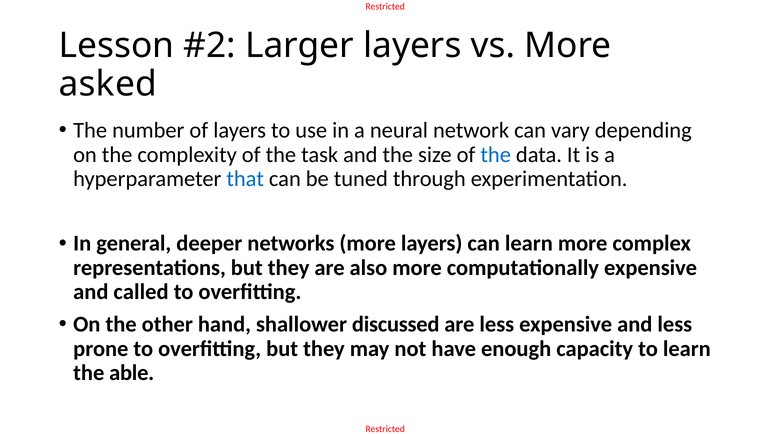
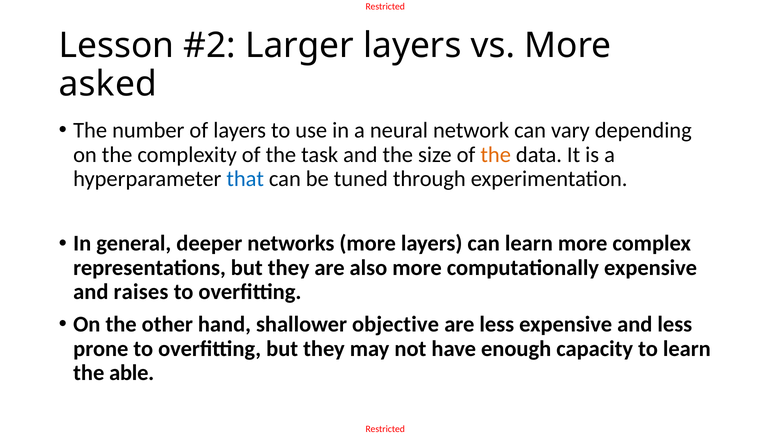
the colour: blue -> orange (496, 155)
called: called -> raises (141, 292)
discussed: discussed -> objective (396, 324)
